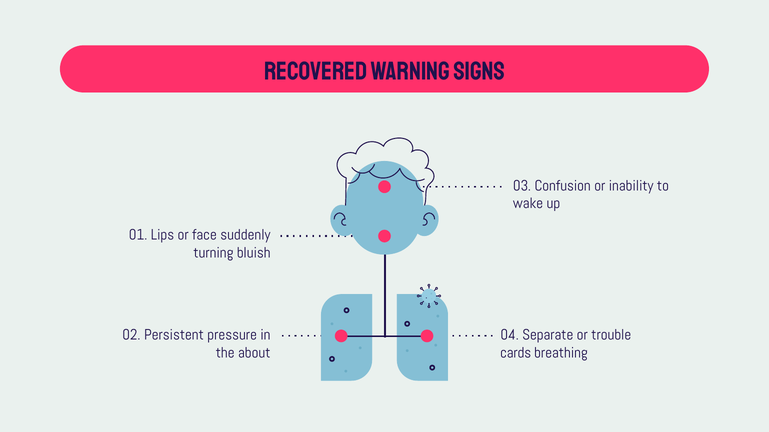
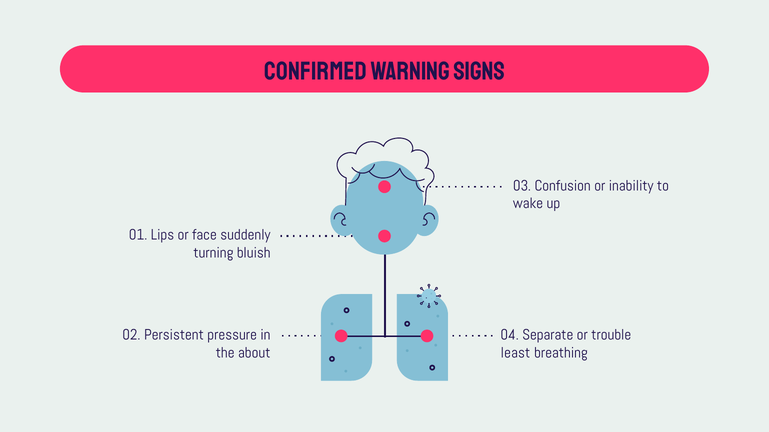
RECOVERED: RECOVERED -> CONFIRMED (315, 71)
cards: cards -> least (516, 353)
